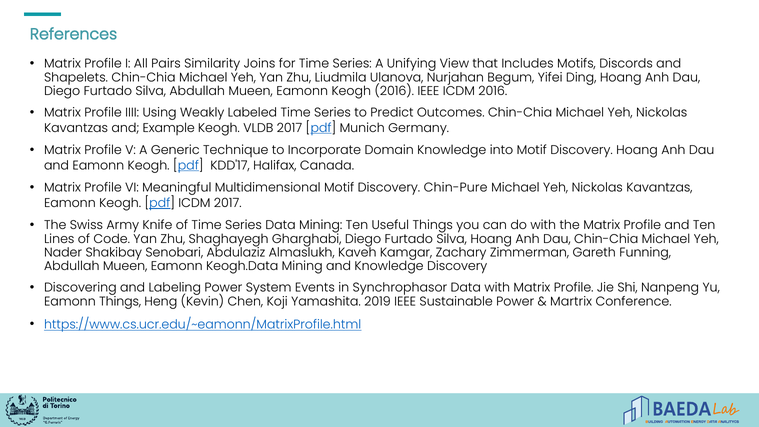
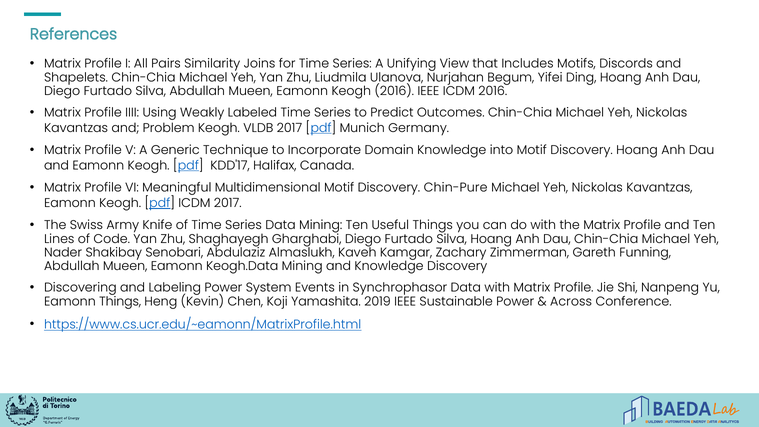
Example: Example -> Problem (169, 128)
Martrix: Martrix -> Across (571, 301)
